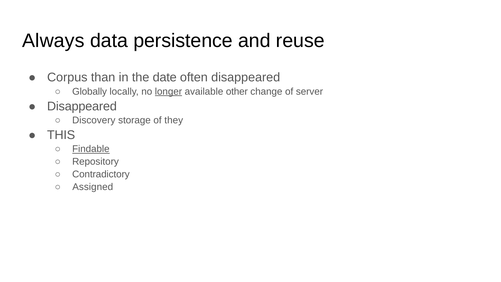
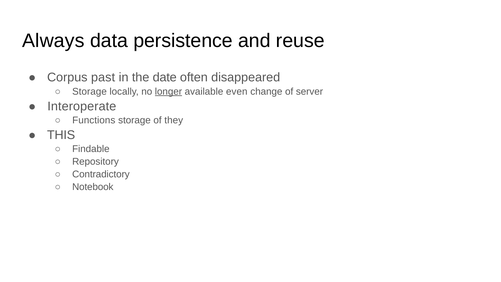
than: than -> past (103, 77)
Globally: Globally -> Storage (89, 92)
other: other -> even (237, 92)
Disappeared: Disappeared -> Interoperate (82, 106)
Discovery: Discovery -> Functions (94, 120)
Findable underline: present -> none (91, 149)
Assigned: Assigned -> Notebook (93, 187)
